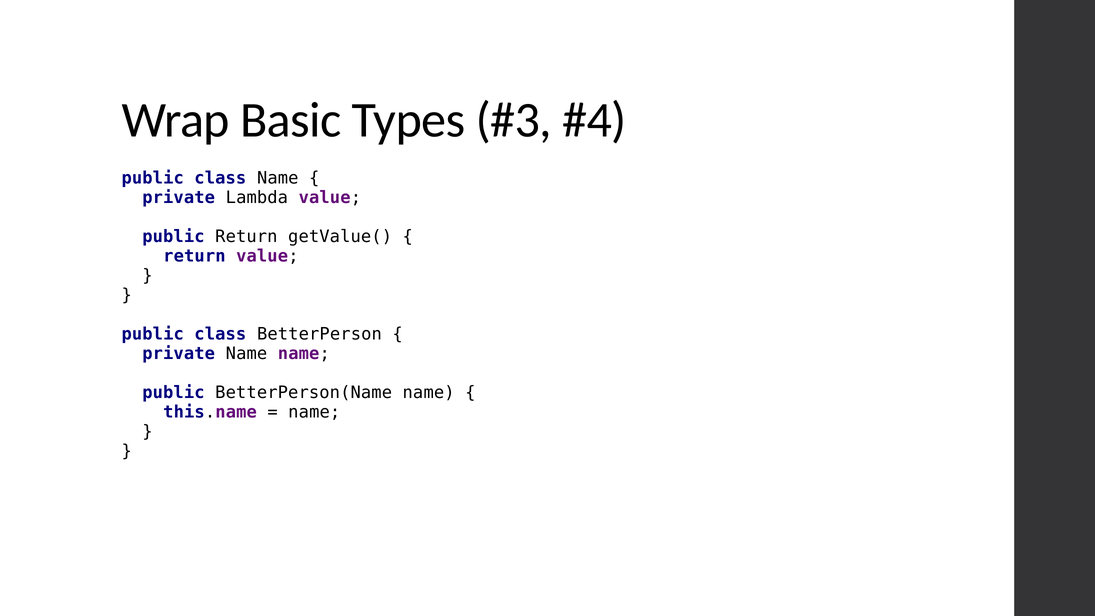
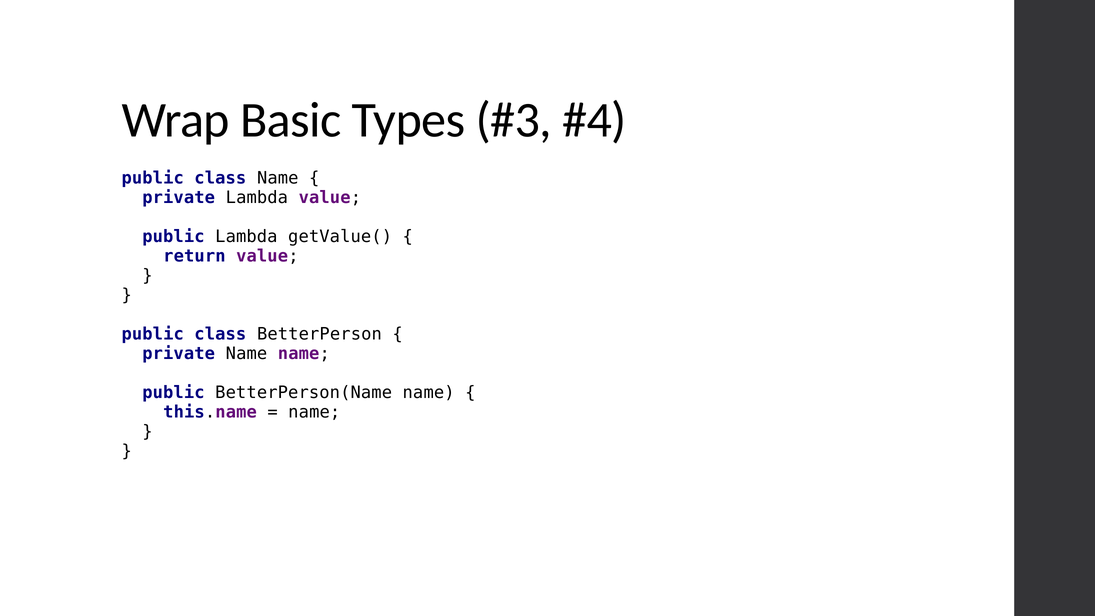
public Return: Return -> Lambda (246, 237)
